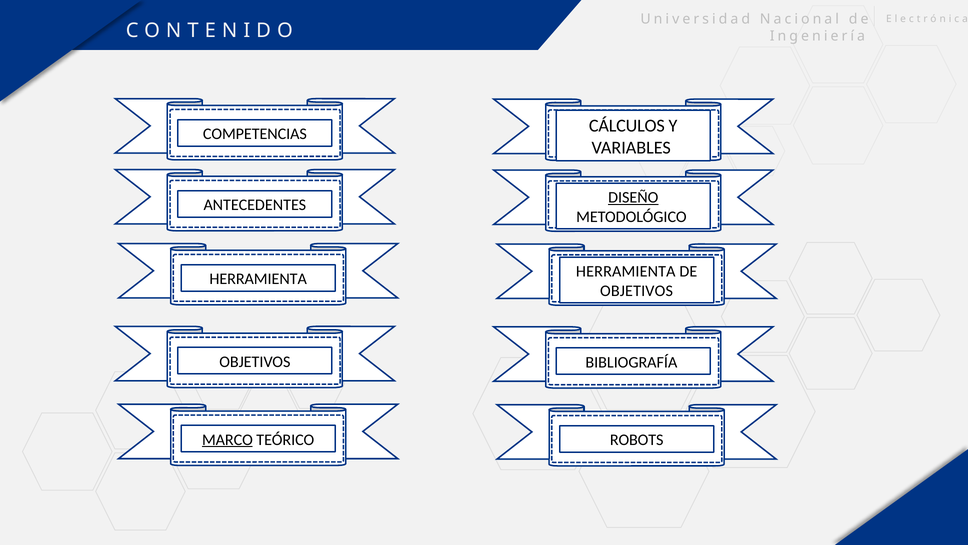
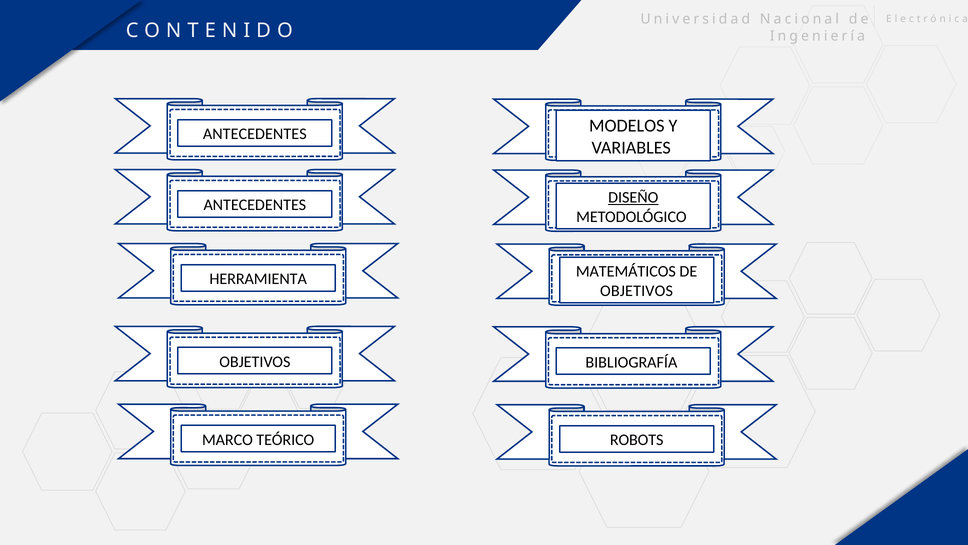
CÁLCULOS: CÁLCULOS -> MODELOS (627, 126)
COMPETENCIAS: COMPETENCIAS -> ANTECEDENTES (255, 134)
HERRAMIENTA: HERRAMIENTA -> MATEMÁTICOS (626, 271)
MARCO underline: present -> none (227, 439)
